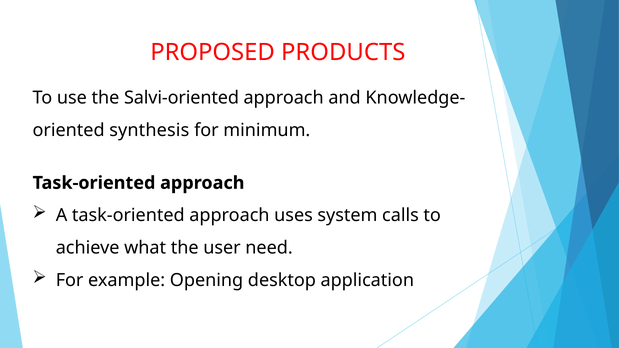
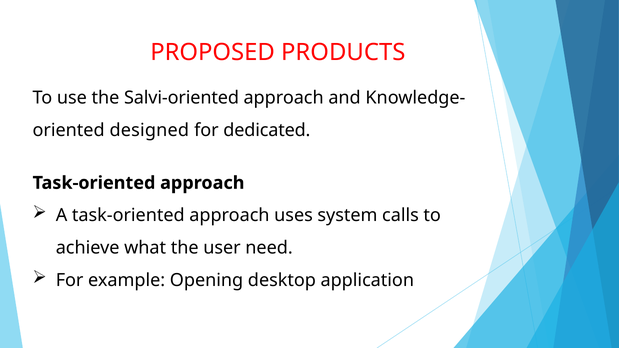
synthesis: synthesis -> designed (149, 130)
minimum: minimum -> dedicated (267, 130)
